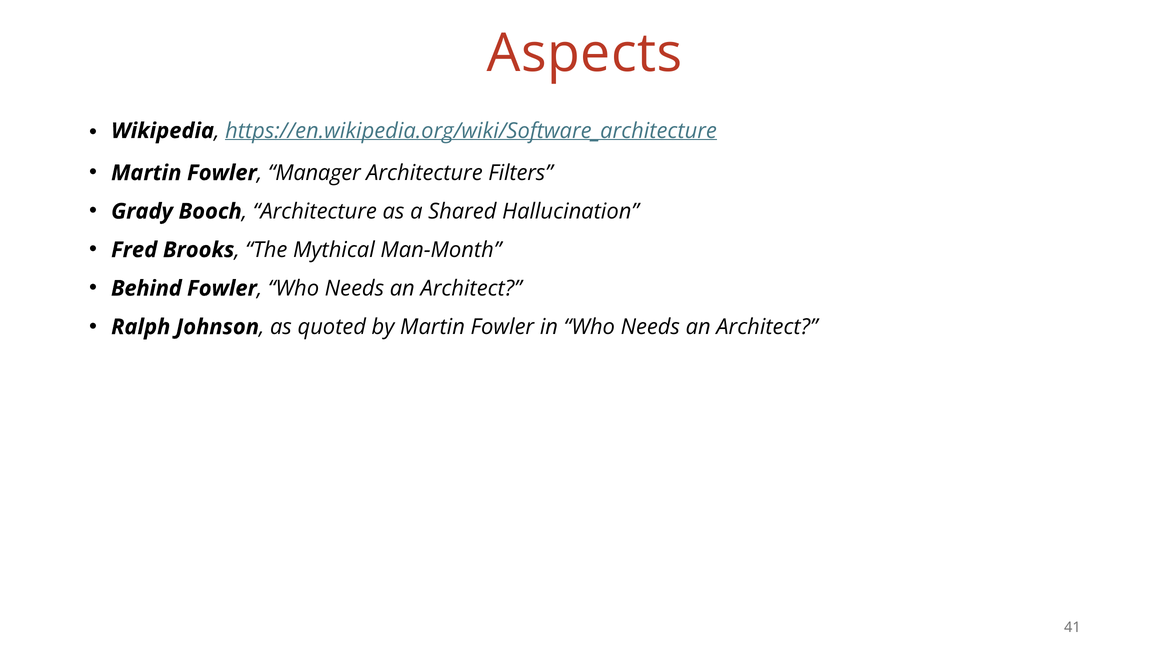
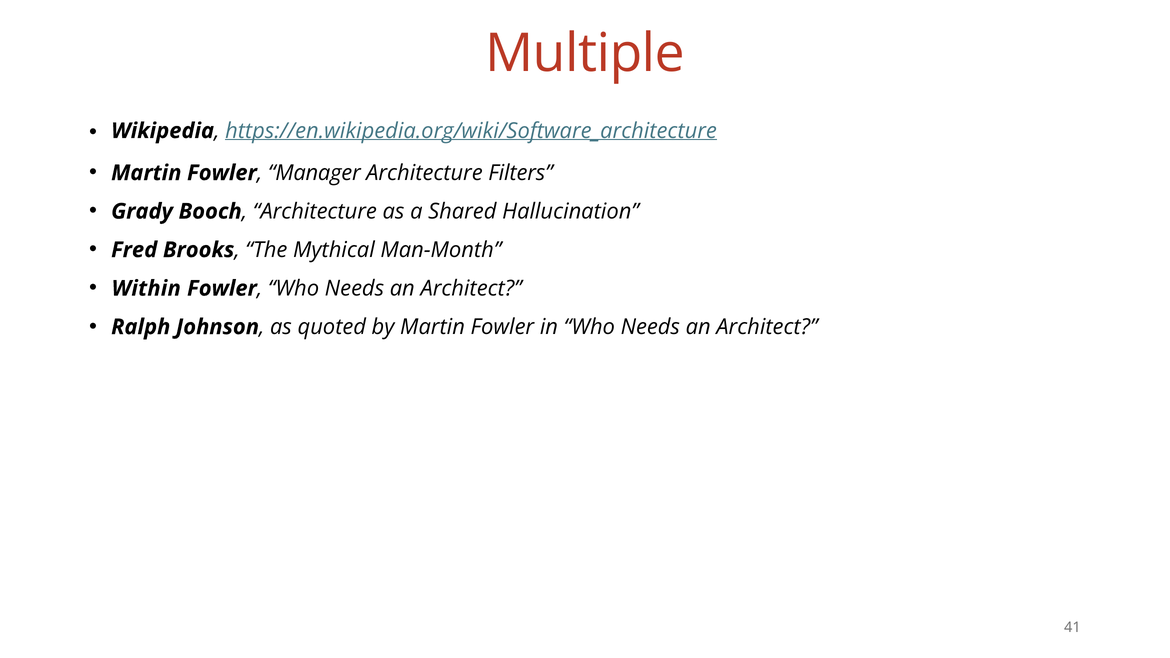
Aspects: Aspects -> Multiple (585, 54)
Behind: Behind -> Within (146, 288)
